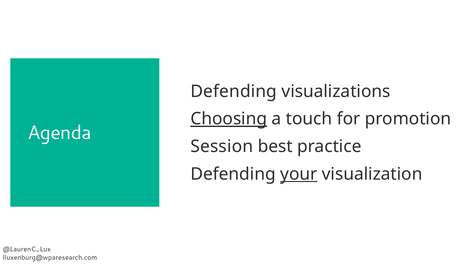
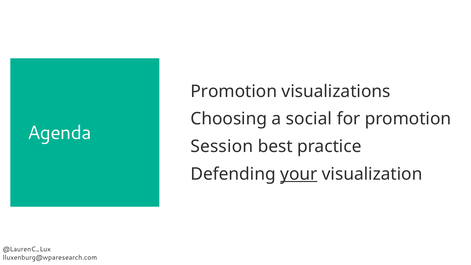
Defending: Defending -> Promotion (234, 91)
Choosing underline: present -> none (229, 119)
touch: touch -> social (309, 119)
